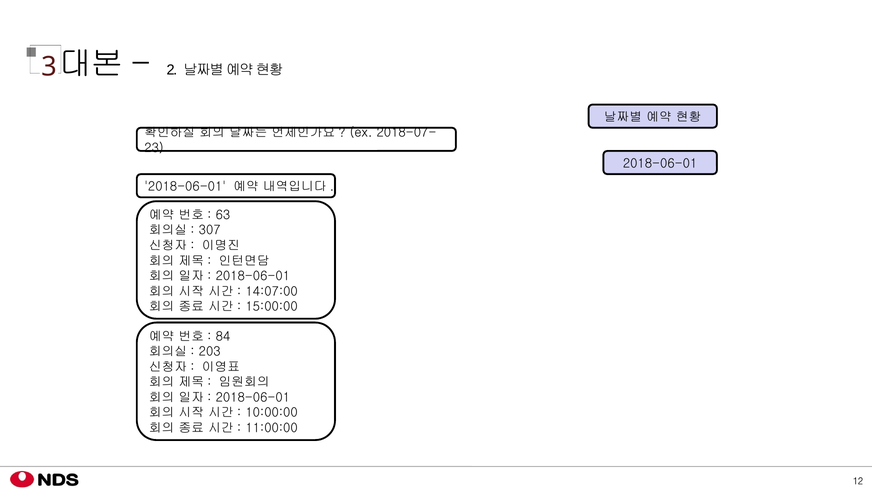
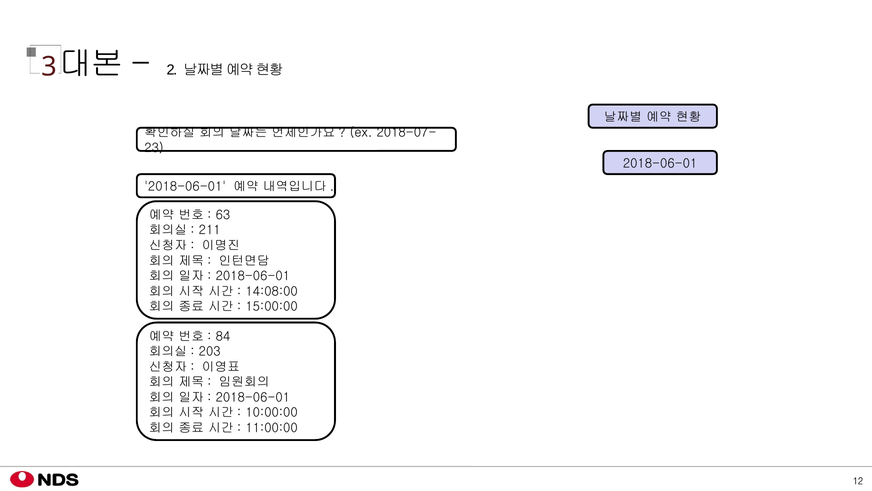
307: 307 -> 211 (210, 230)
14:07:00: 14:07:00 -> 14:08:00 (272, 291)
